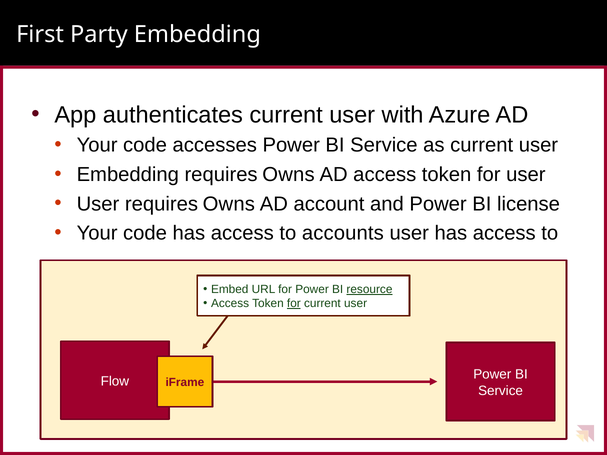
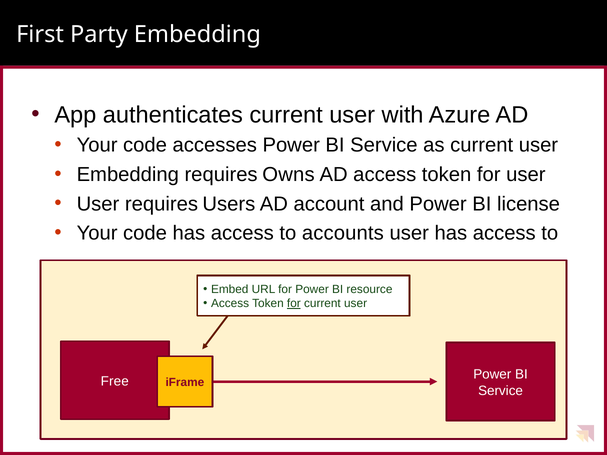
User requires Owns: Owns -> Users (229, 204)
resource underline: present -> none (369, 289)
Flow: Flow -> Free (115, 381)
